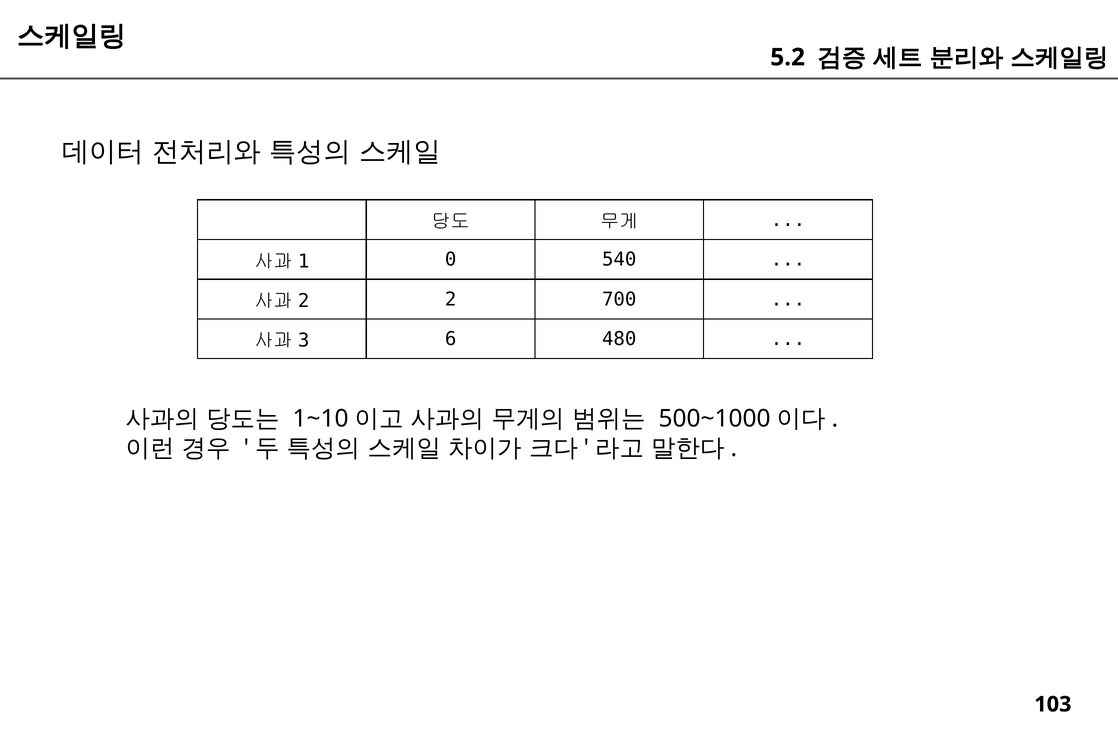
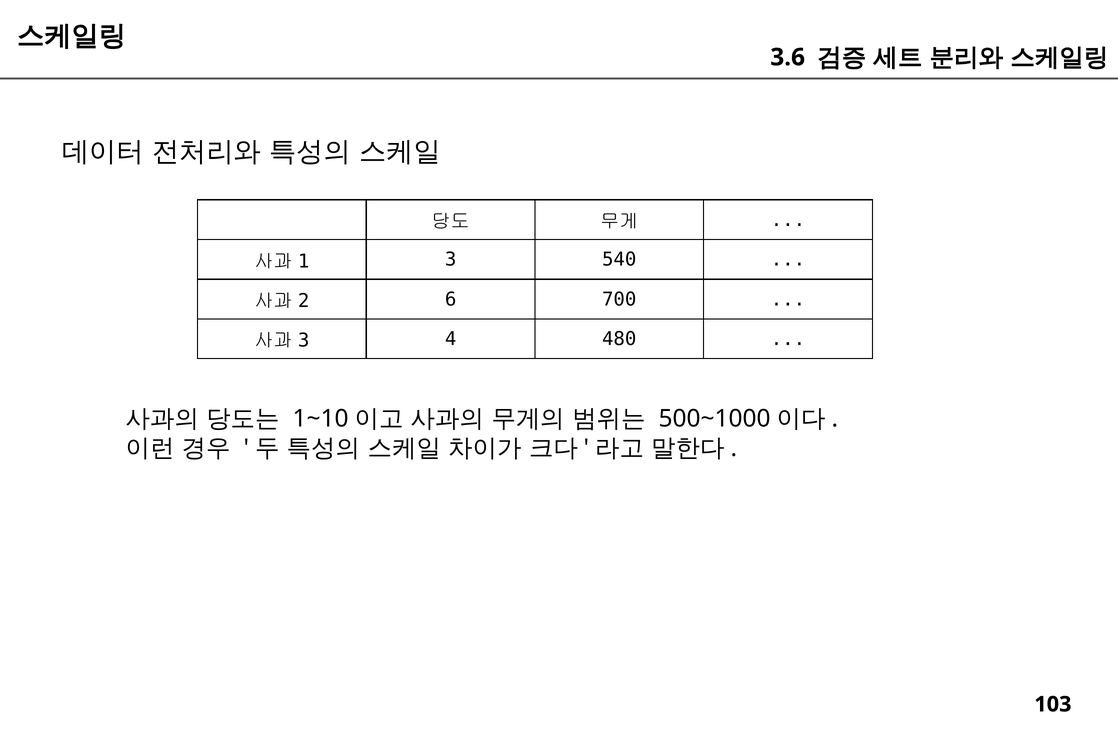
5.2: 5.2 -> 3.6 (788, 57)
0: 0 -> 3 (451, 260)
2 2: 2 -> 6 (451, 300)
6: 6 -> 4 (451, 339)
